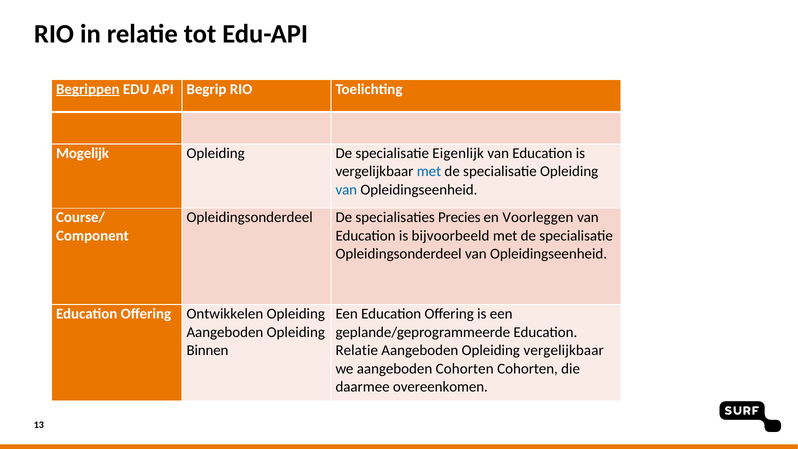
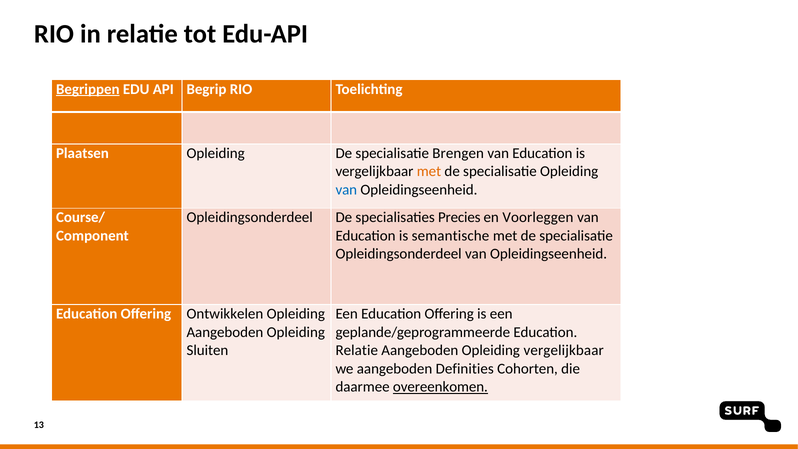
Mogelijk: Mogelijk -> Plaatsen (82, 153)
Eigenlijk: Eigenlijk -> Brengen (458, 153)
met colour: blue -> orange (429, 172)
bijvoorbeeld: bijvoorbeeld -> semantische (450, 236)
Binnen: Binnen -> Sluiten (207, 350)
aangeboden Cohorten: Cohorten -> Definities (465, 369)
overeenkomen underline: none -> present (440, 387)
